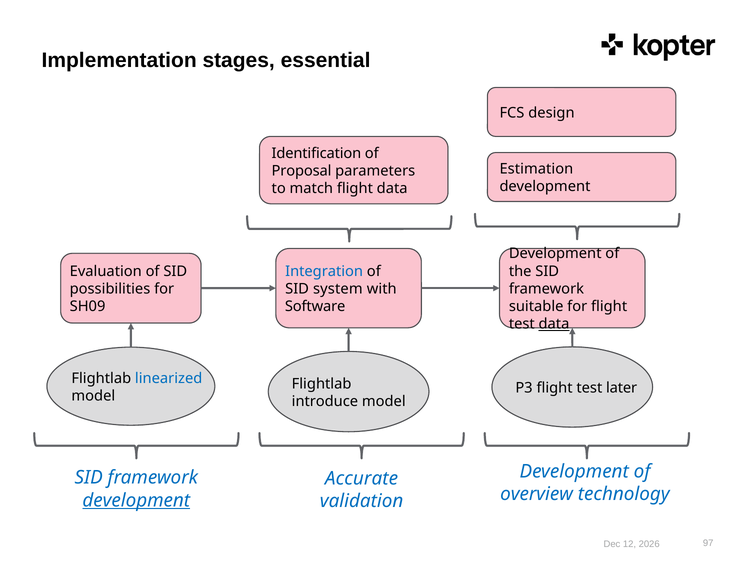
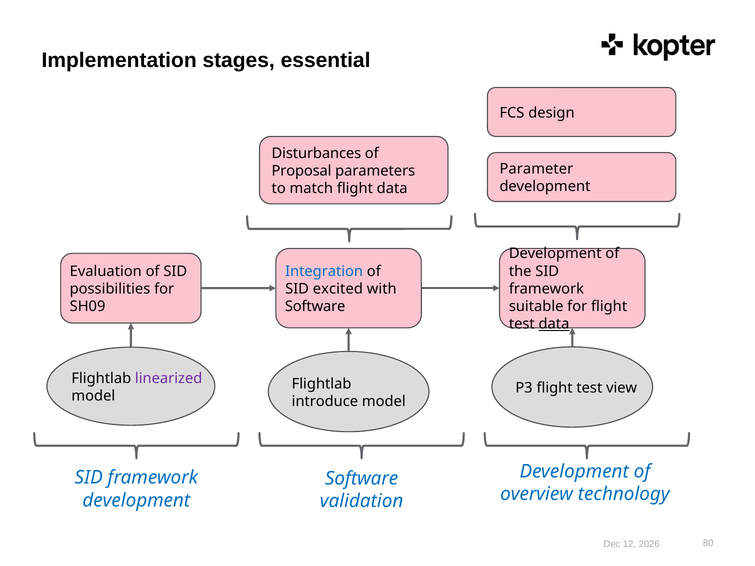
Identification: Identification -> Disturbances (316, 153)
Estimation: Estimation -> Parameter (536, 169)
system: system -> excited (338, 289)
linearized colour: blue -> purple (169, 379)
later: later -> view (622, 388)
Accurate: Accurate -> Software (362, 479)
development underline: present -> none (136, 501)
97: 97 -> 80 (708, 543)
